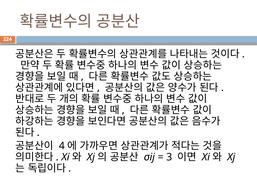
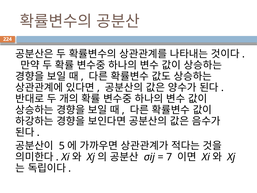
4: 4 -> 5 (62, 146)
3: 3 -> 7 (169, 157)
